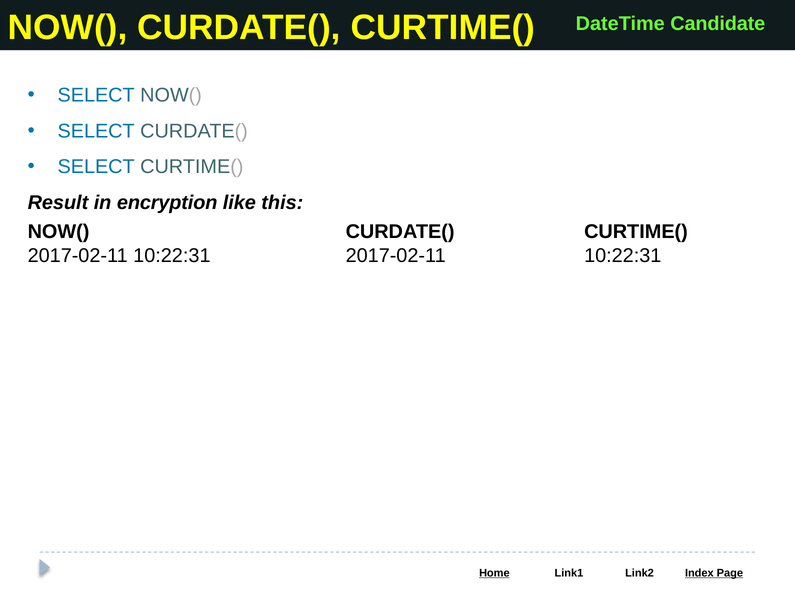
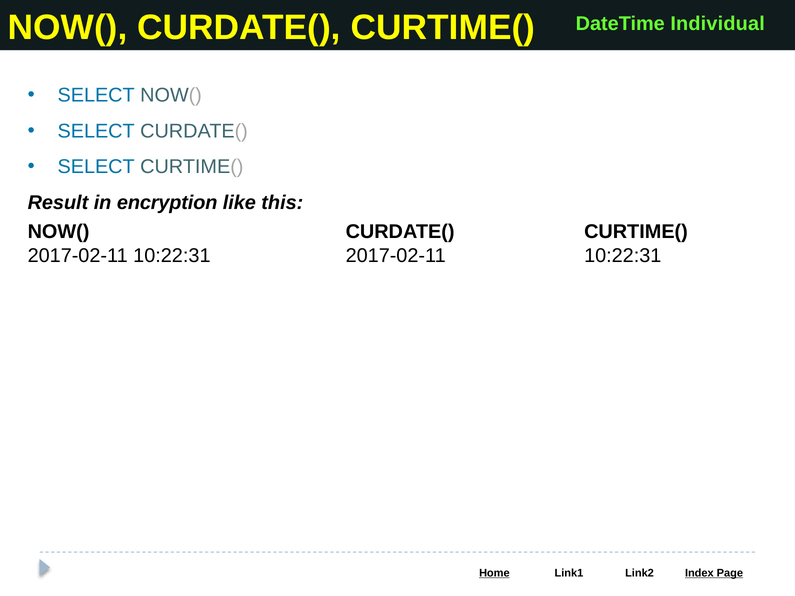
Candidate: Candidate -> Individual (718, 24)
